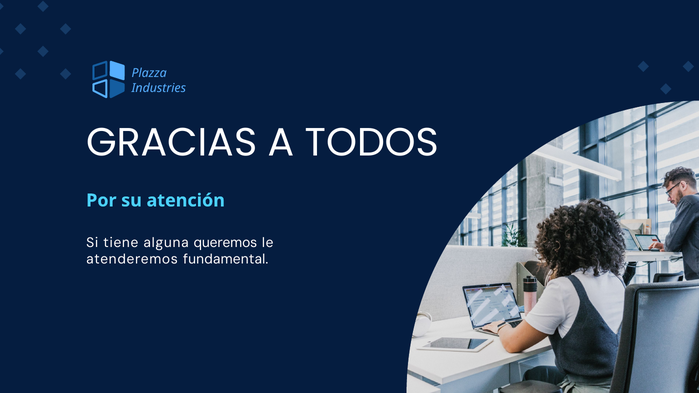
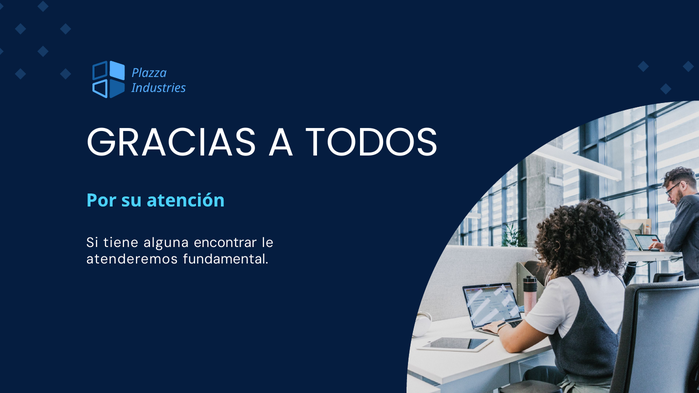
queremos: queremos -> encontrar (225, 243)
